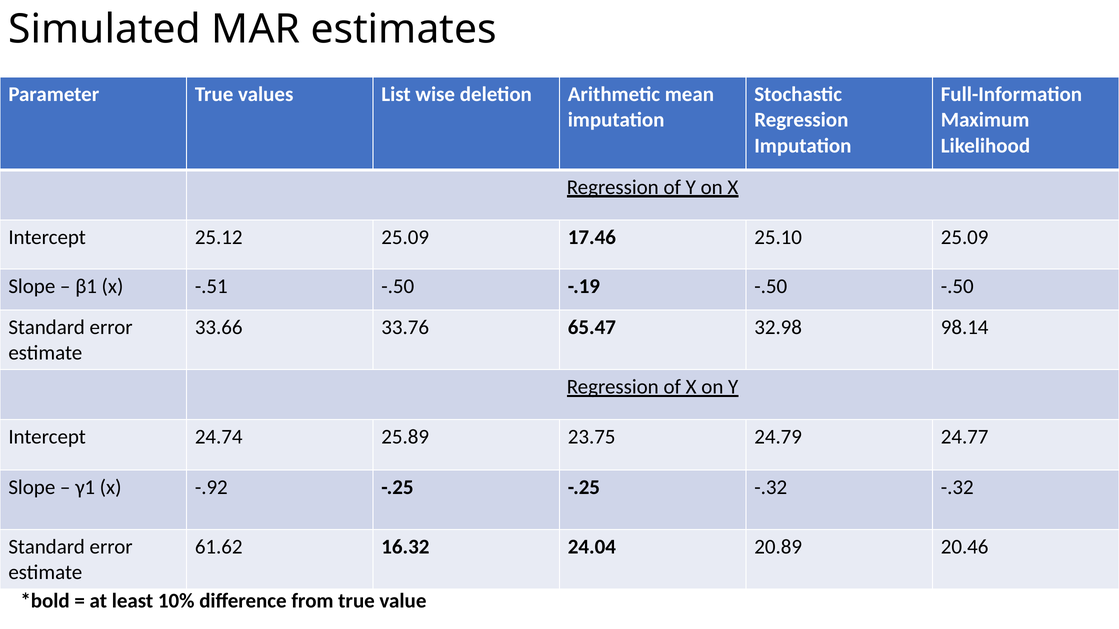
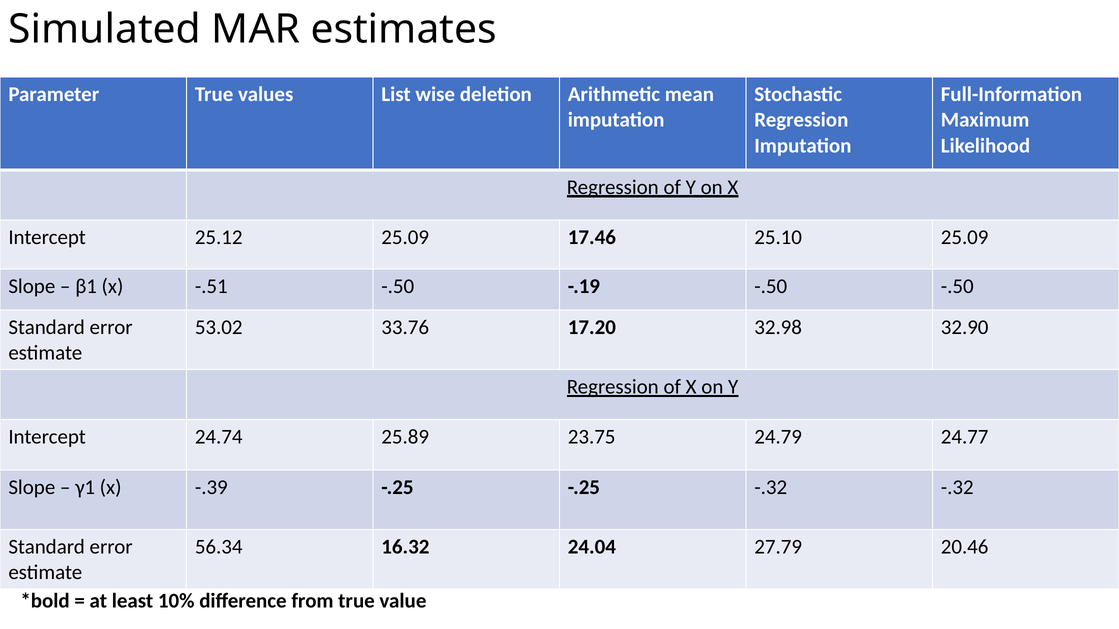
33.66: 33.66 -> 53.02 (219, 327)
65.47: 65.47 -> 17.20 (592, 327)
98.14: 98.14 -> 32.90 (965, 327)
-.92: -.92 -> -.39 (211, 487)
61.62: 61.62 -> 56.34 (219, 547)
20.89: 20.89 -> 27.79 (778, 547)
